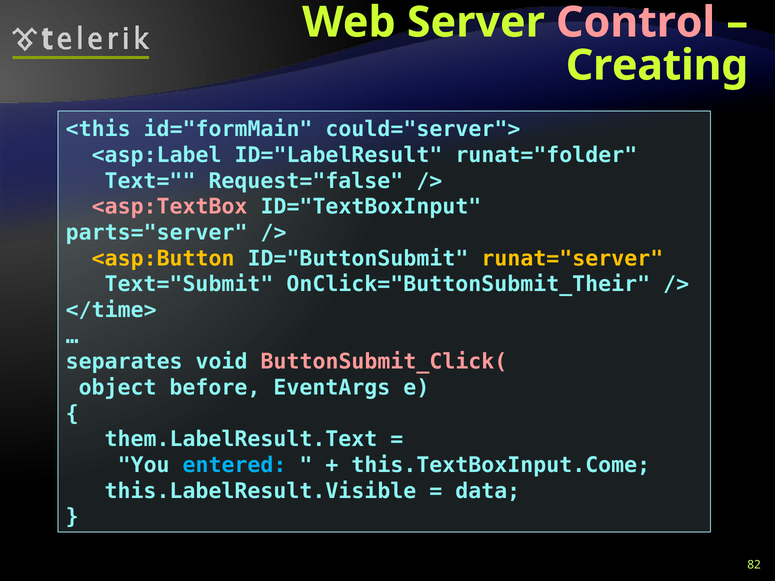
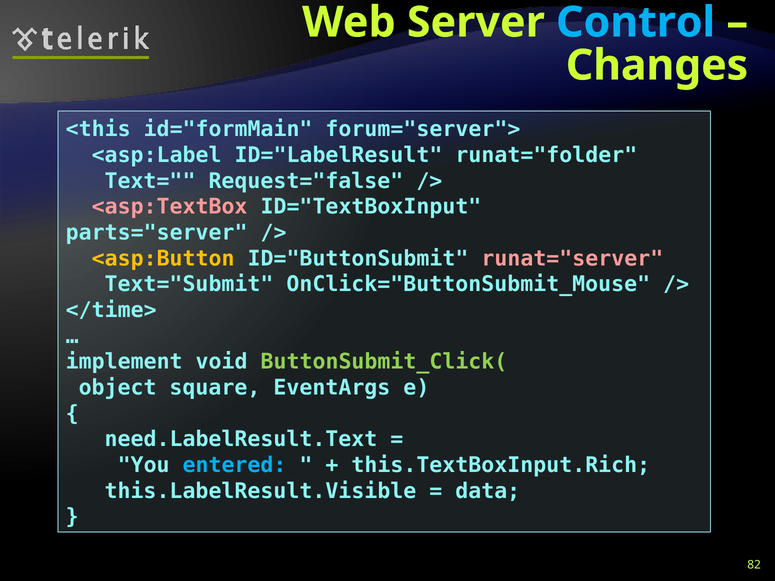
Control colour: pink -> light blue (636, 22)
Creating: Creating -> Changes (657, 65)
could="server">: could="server"> -> forum="server"> (423, 129)
runat="server colour: yellow -> pink (572, 259)
OnClick="ButtonSubmit_Their: OnClick="ButtonSubmit_Their -> OnClick="ButtonSubmit_Mouse (468, 284)
separates: separates -> implement (124, 362)
ButtonSubmit_Click( colour: pink -> light green (384, 362)
before: before -> square (215, 388)
them.LabelResult.Text: them.LabelResult.Text -> need.LabelResult.Text (241, 439)
this.TextBoxInput.Come: this.TextBoxInput.Come -> this.TextBoxInput.Rich (501, 465)
